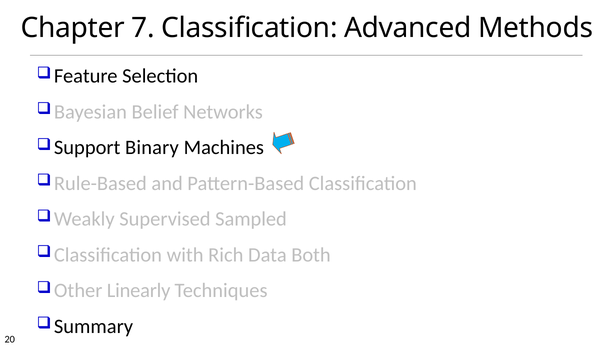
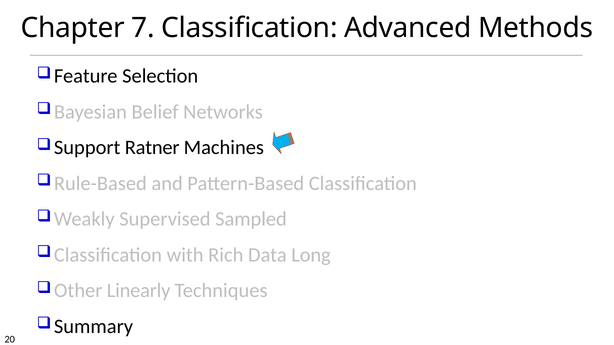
Binary: Binary -> Ratner (152, 148)
Both: Both -> Long (311, 255)
